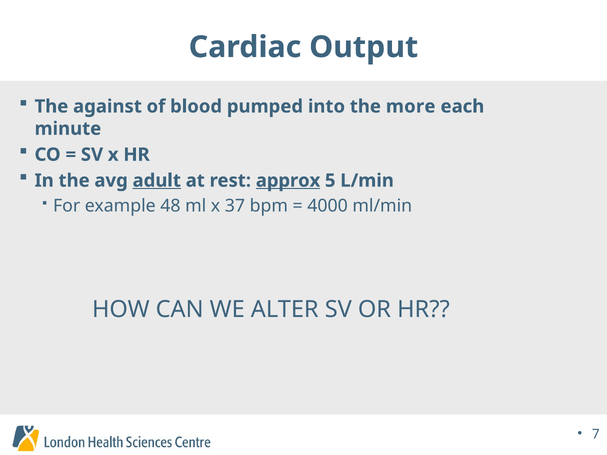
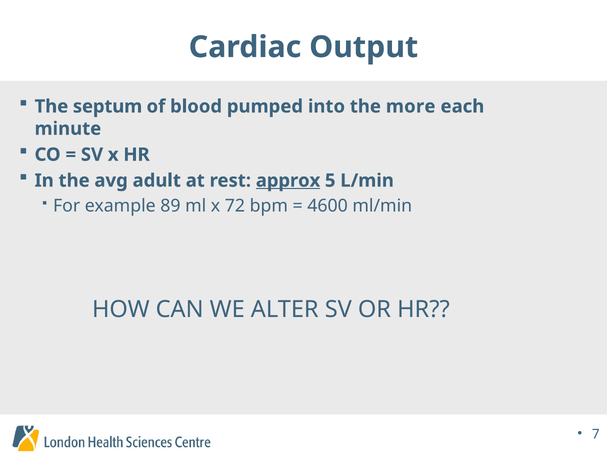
against: against -> septum (108, 107)
adult underline: present -> none (157, 181)
48: 48 -> 89 (170, 206)
37: 37 -> 72 (235, 206)
4000: 4000 -> 4600 (328, 206)
